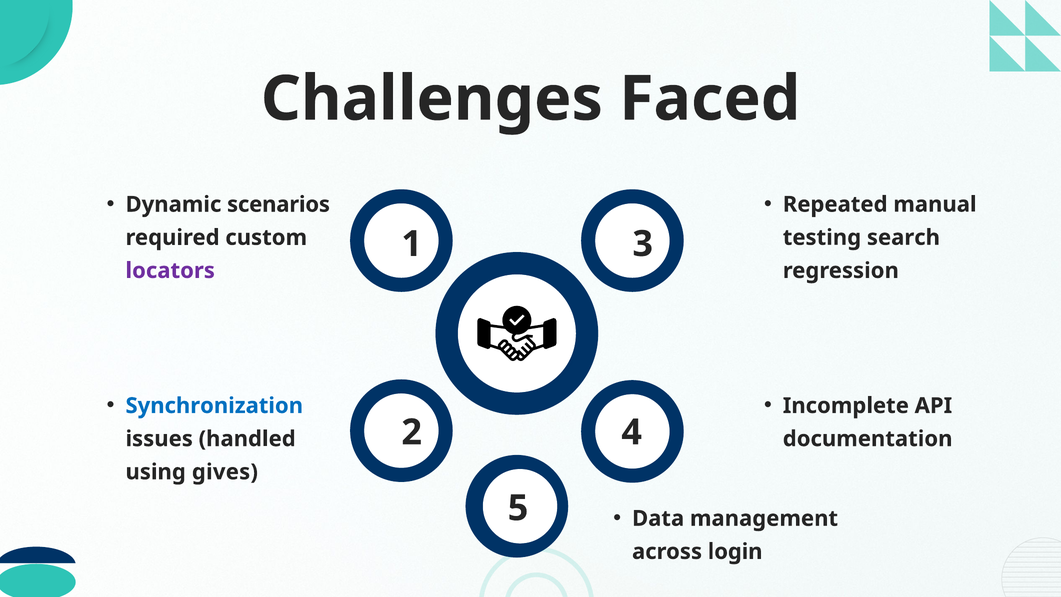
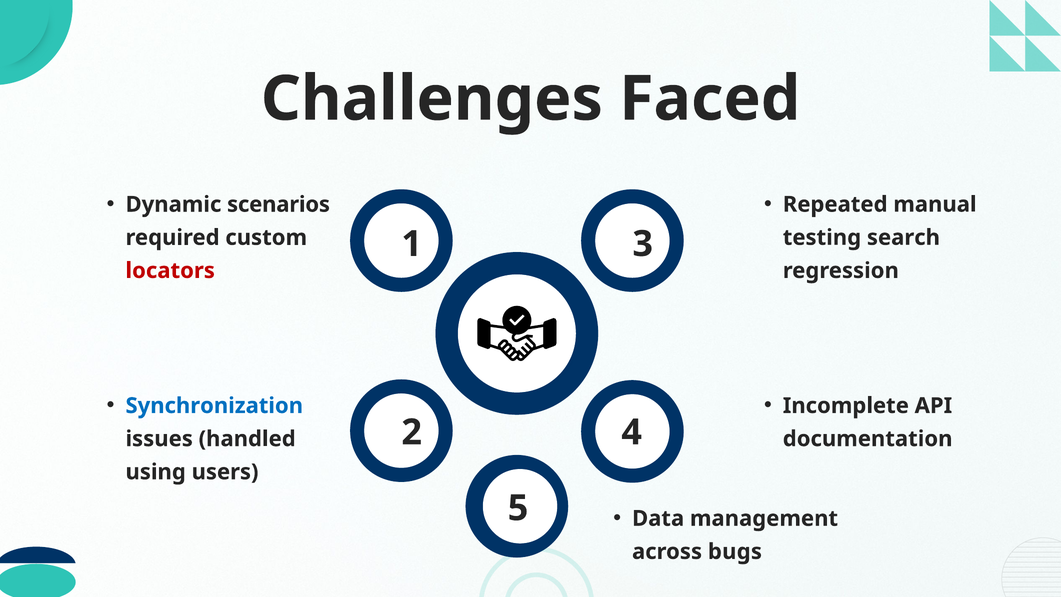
locators colour: purple -> red (170, 271)
gives: gives -> users (225, 472)
login: login -> bugs (735, 551)
